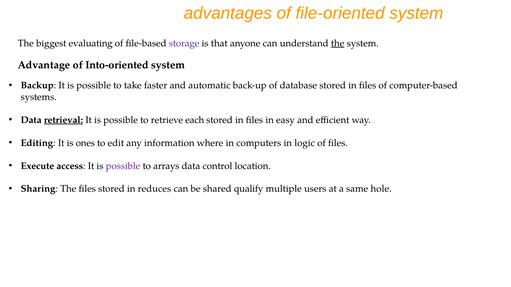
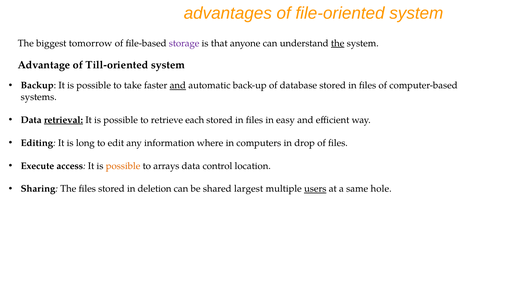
evaluating: evaluating -> tomorrow (91, 43)
Into-oriented: Into-oriented -> Till-oriented (117, 65)
and underline: none -> present (178, 86)
ones: ones -> long (85, 143)
logic: logic -> drop (305, 143)
possible colour: purple -> orange (123, 166)
reduces: reduces -> deletion (155, 189)
qualify: qualify -> largest (249, 189)
users underline: none -> present (315, 189)
